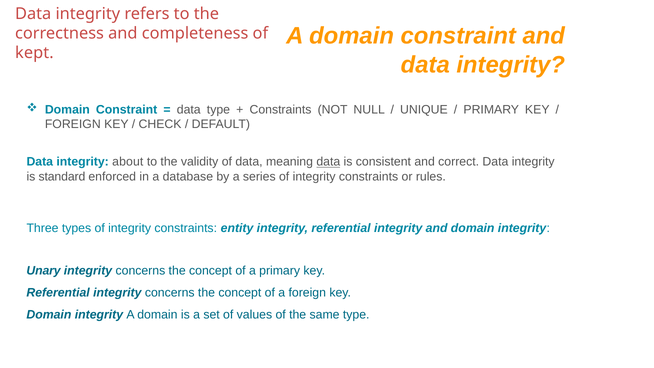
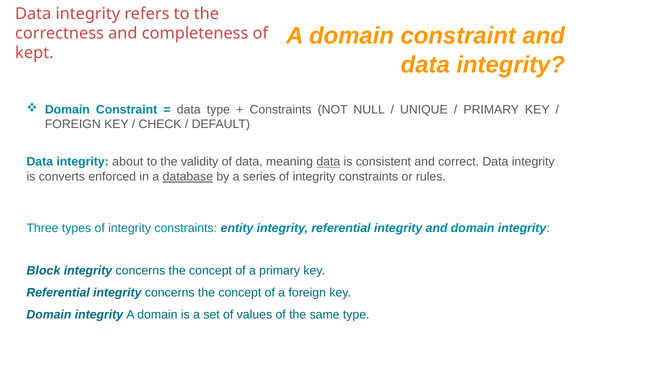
standard: standard -> converts (62, 177)
database underline: none -> present (188, 177)
Unary: Unary -> Block (43, 270)
